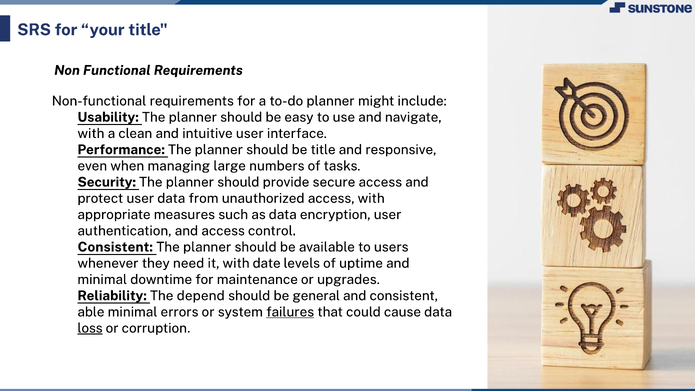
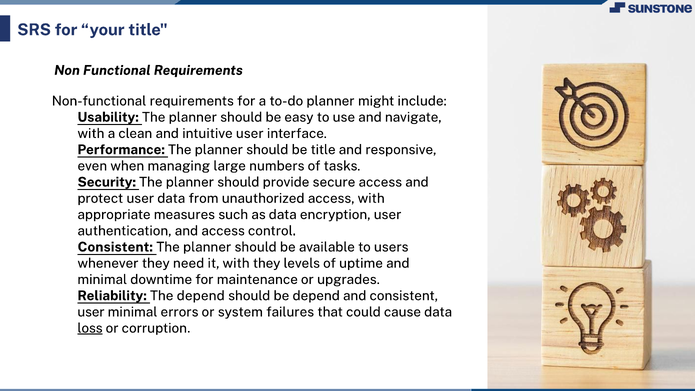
with date: date -> they (267, 263)
be general: general -> depend (316, 296)
able: able -> user (91, 312)
failures underline: present -> none (290, 312)
